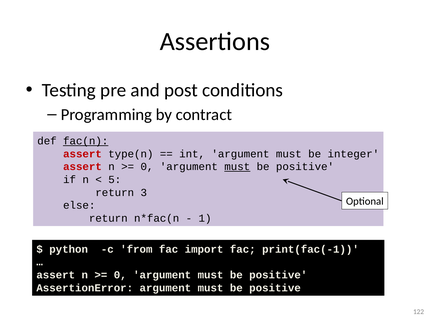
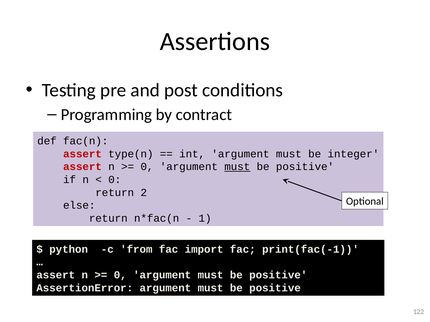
fac(n underline: present -> none (86, 141)
5: 5 -> 0 (115, 180)
3: 3 -> 2 (144, 193)
